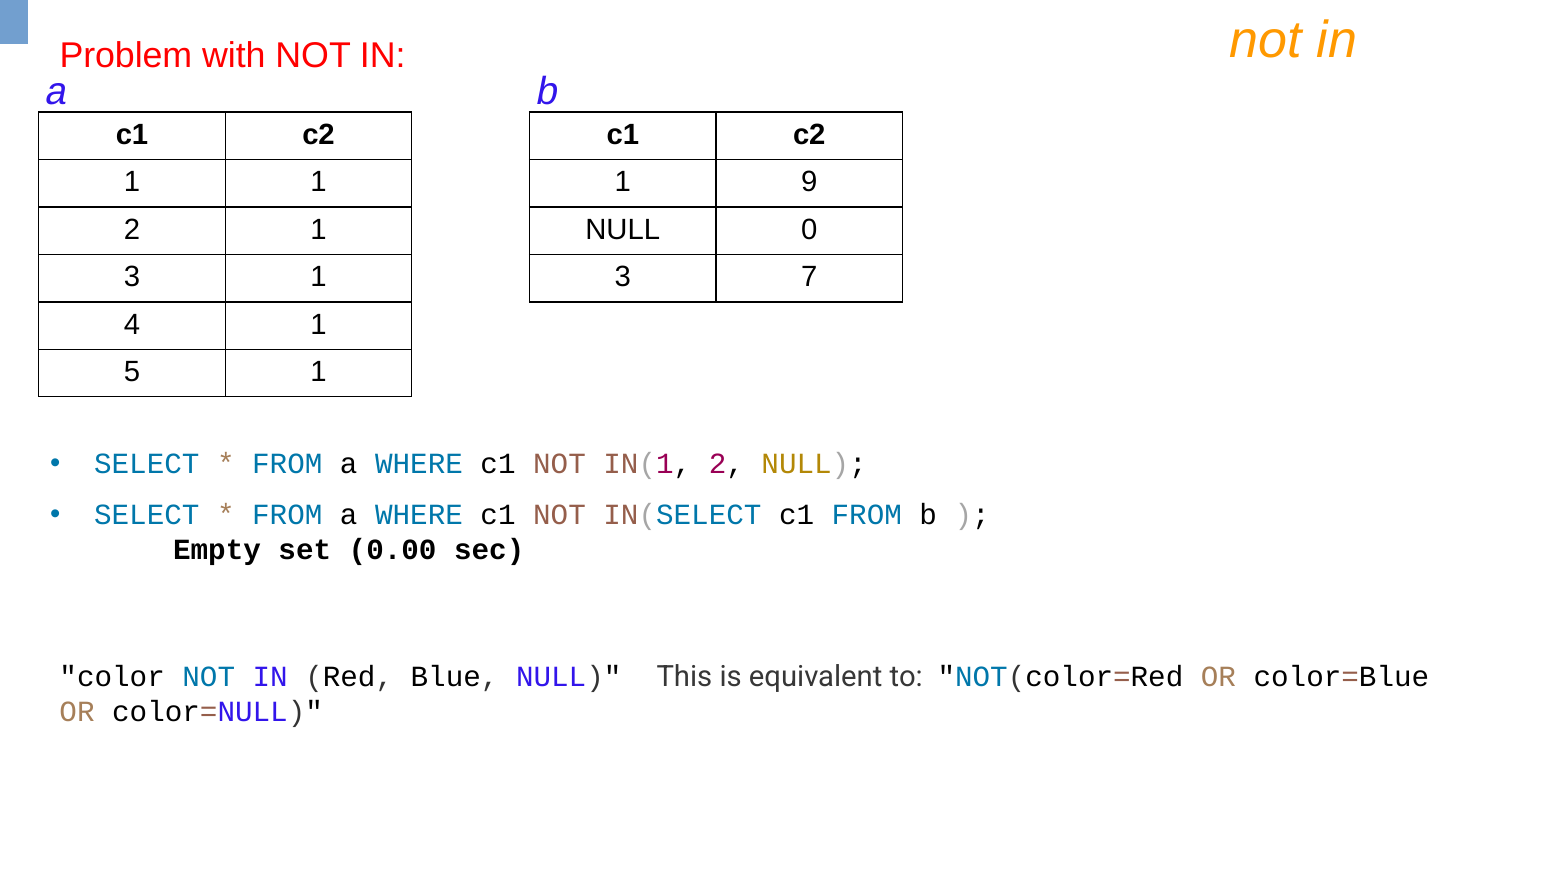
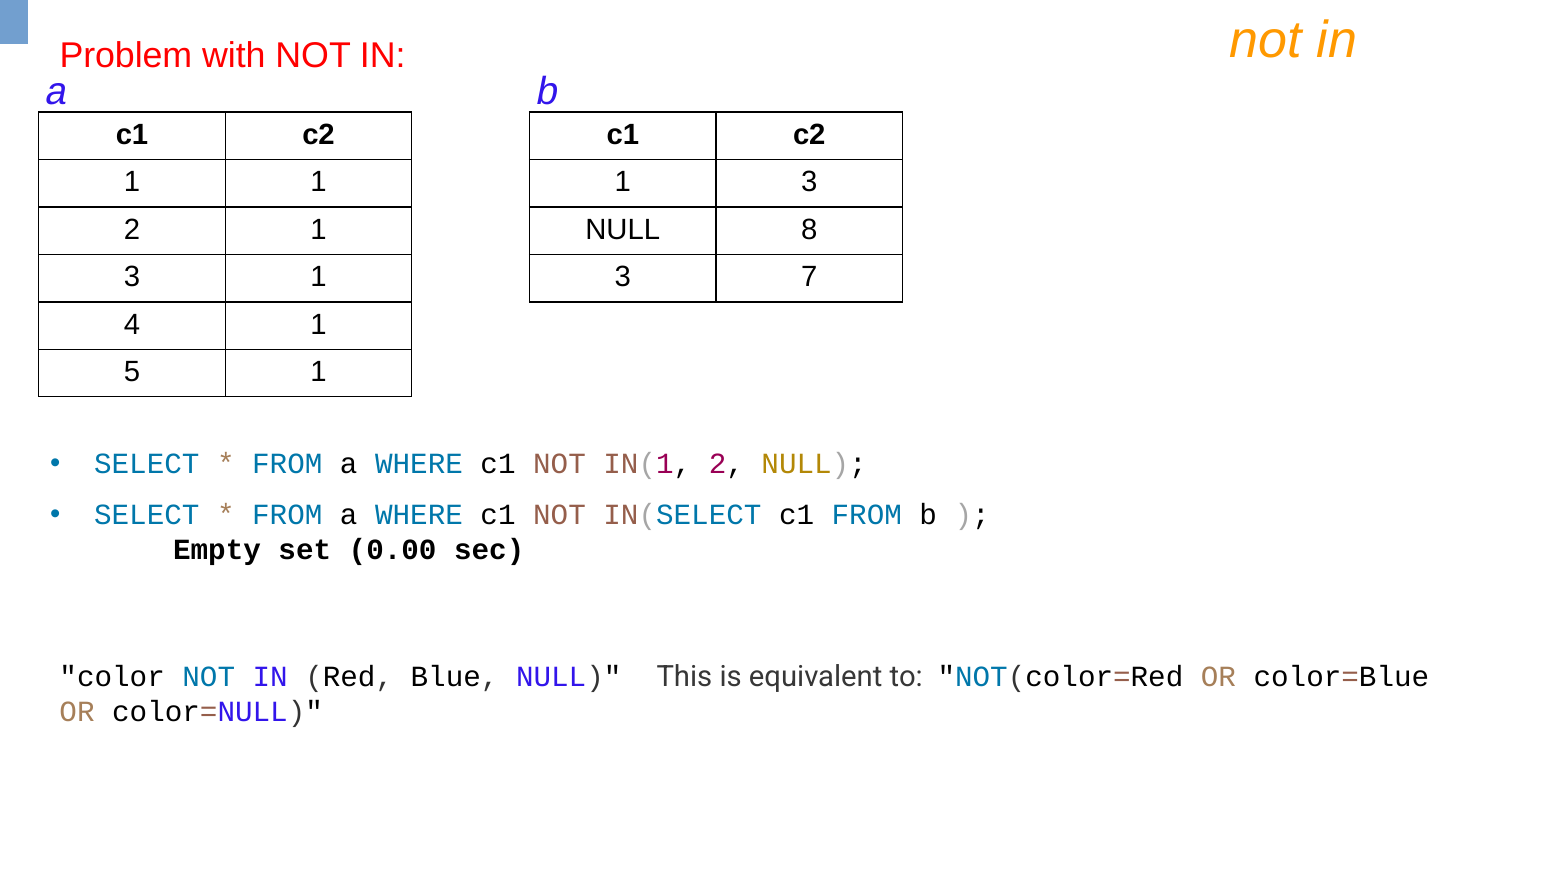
9: 9 -> 3 (809, 182)
0: 0 -> 8 (809, 230)
